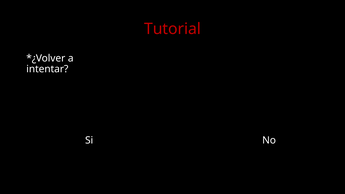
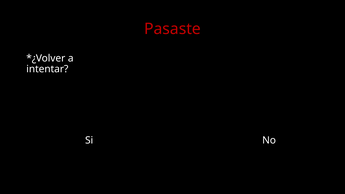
Tutorial: Tutorial -> Pasaste (172, 29)
